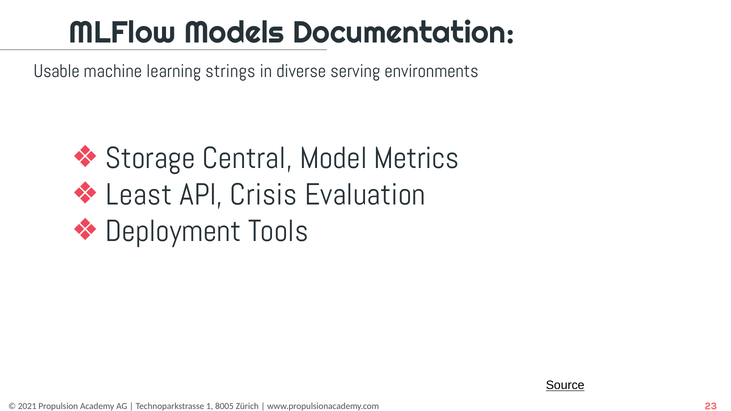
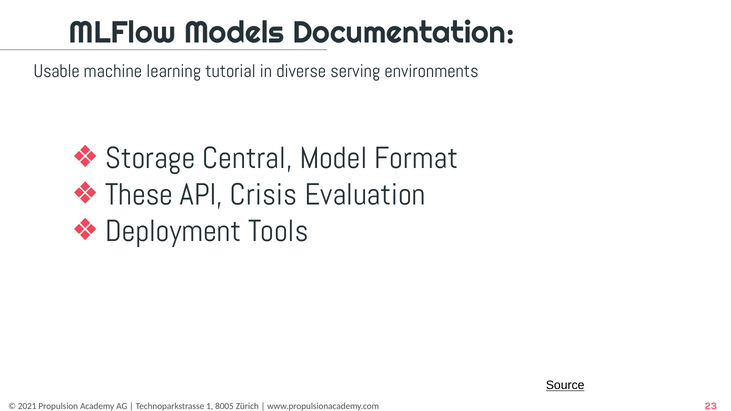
strings: strings -> tutorial (230, 71)
Metrics: Metrics -> Format (416, 158)
Least: Least -> These (139, 195)
